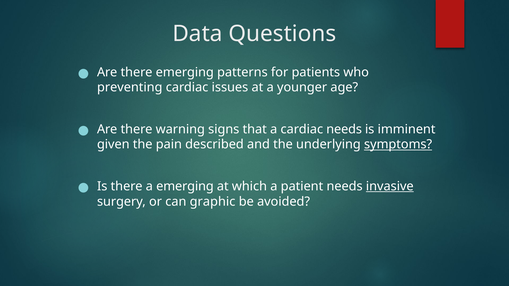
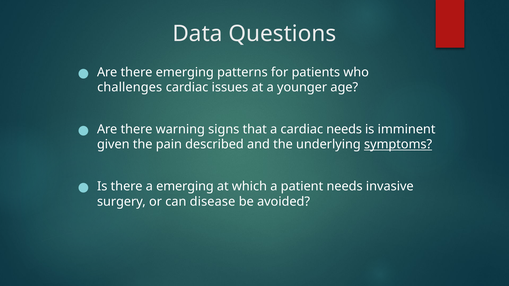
preventing: preventing -> challenges (130, 88)
invasive underline: present -> none (390, 186)
graphic: graphic -> disease (213, 202)
